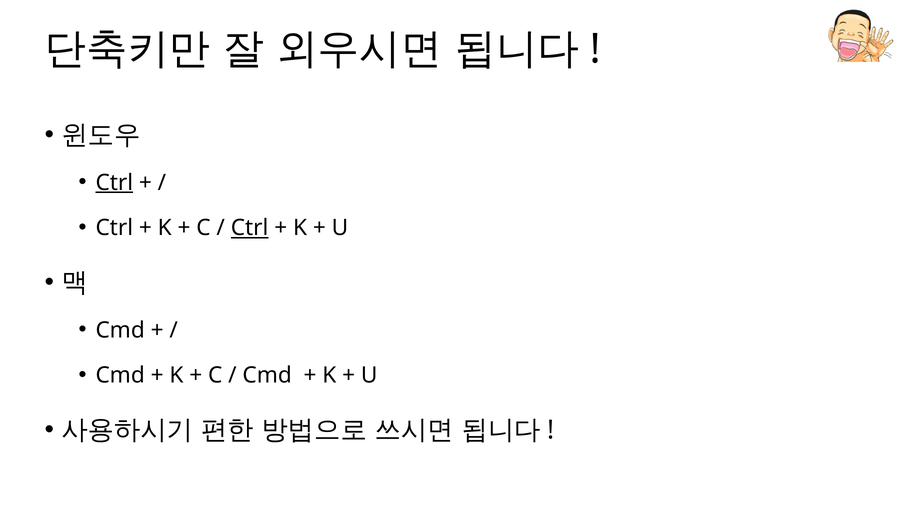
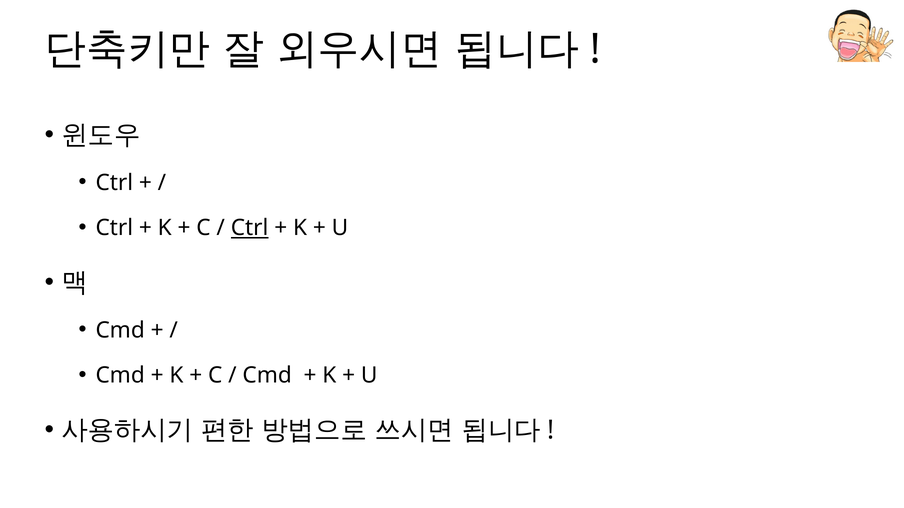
Ctrl underline: present -> none (114, 183)
